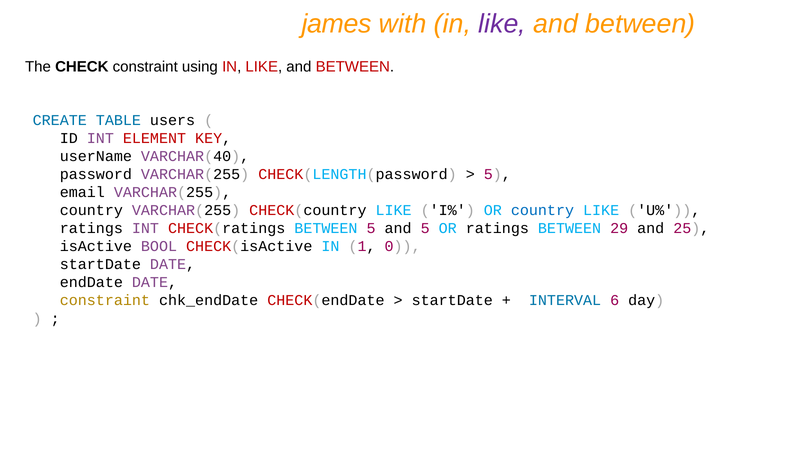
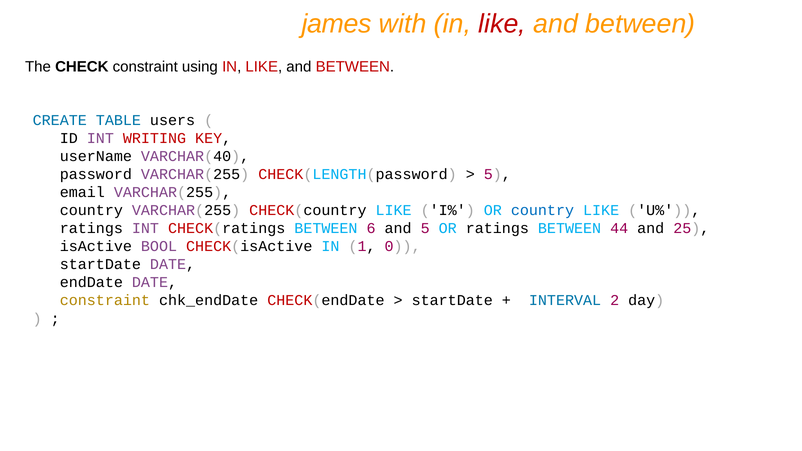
like colour: purple -> red (502, 24)
ELEMENT: ELEMENT -> WRITING (155, 138)
BETWEEN 5: 5 -> 6 (371, 228)
29: 29 -> 44 (619, 228)
6: 6 -> 2 (615, 301)
